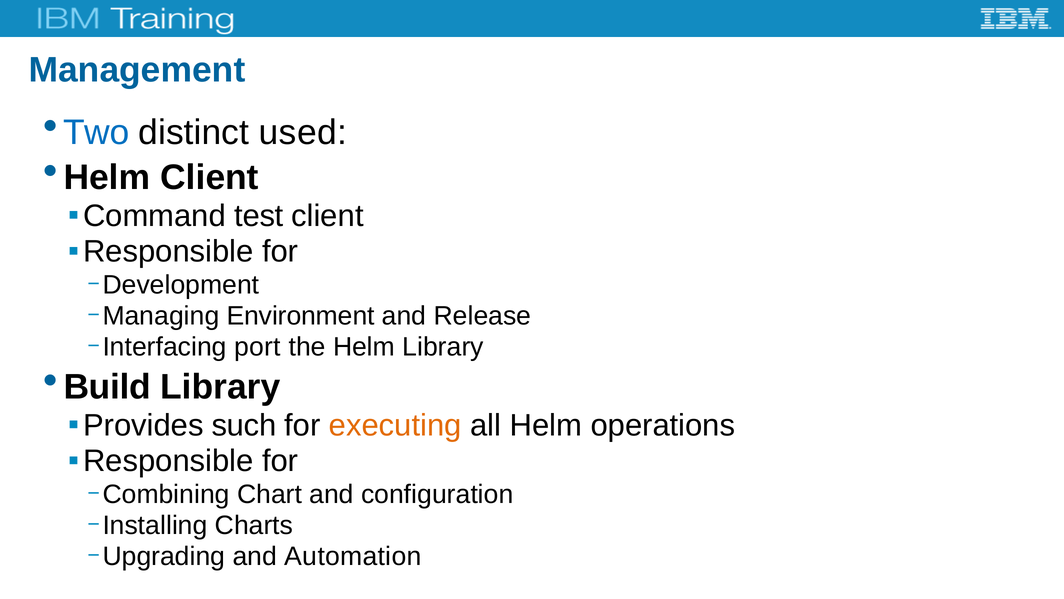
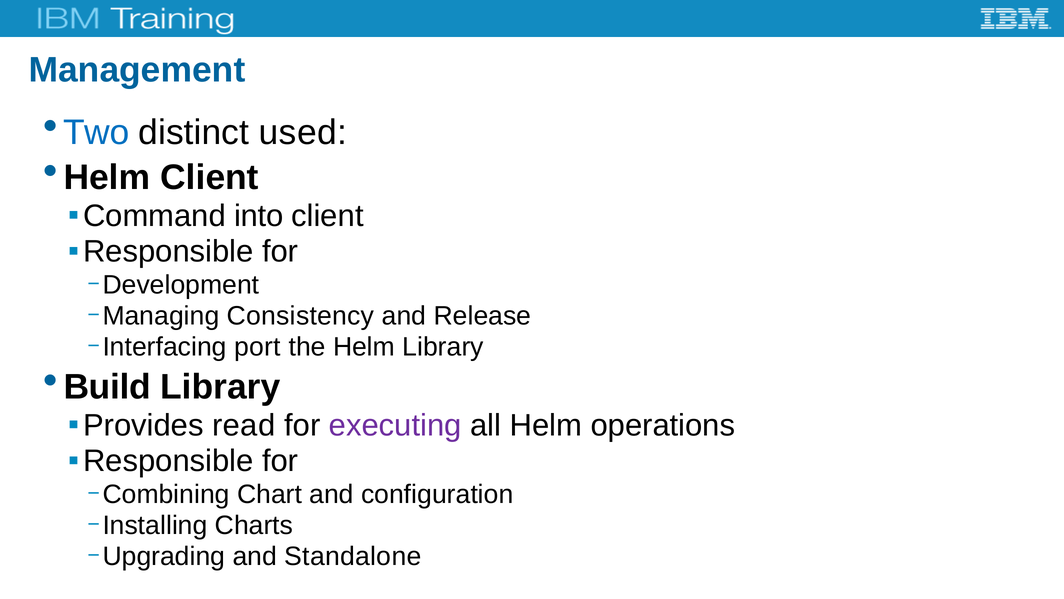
test: test -> into (259, 216)
Environment: Environment -> Consistency (300, 316)
such: such -> read (244, 425)
executing colour: orange -> purple (395, 425)
Automation: Automation -> Standalone (353, 556)
